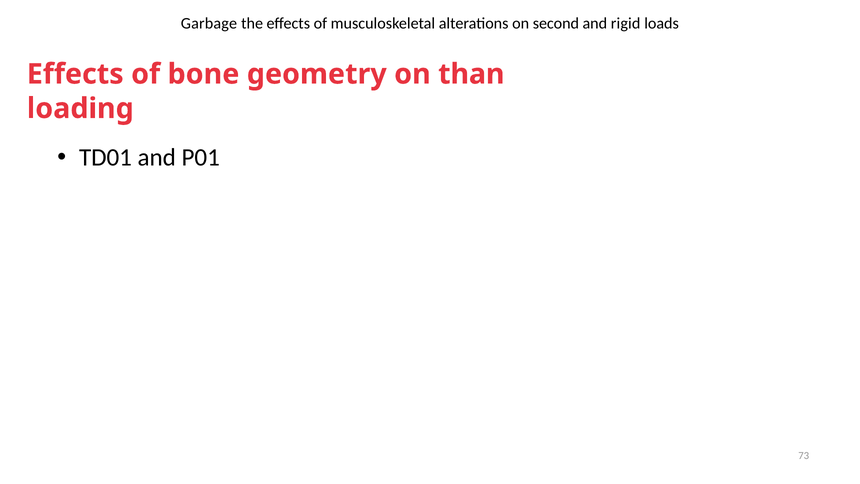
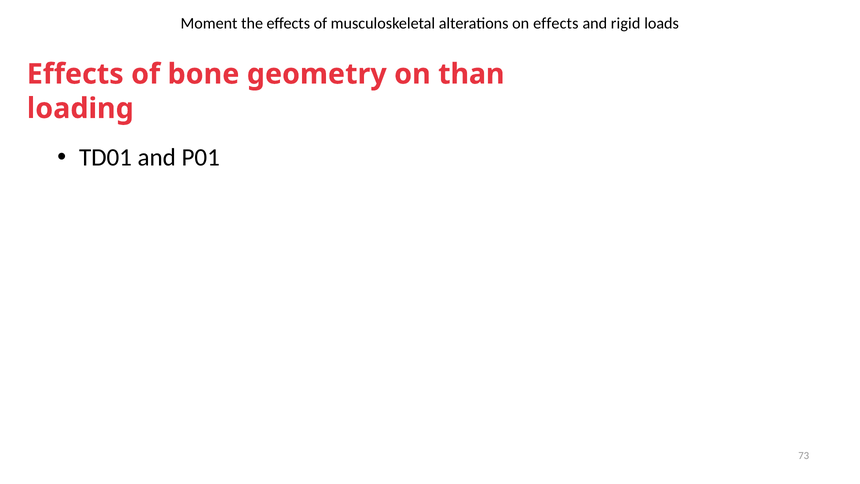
Garbage: Garbage -> Moment (209, 24)
on second: second -> effects (556, 24)
